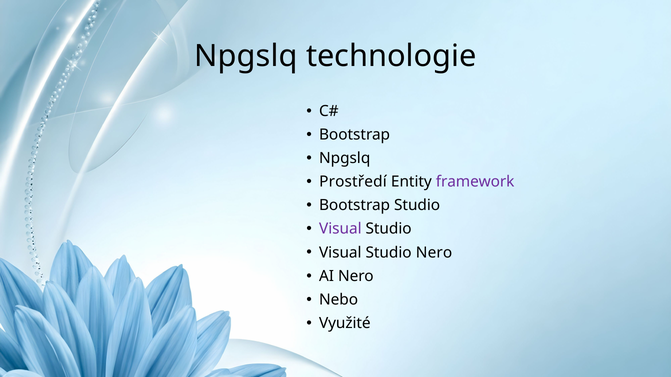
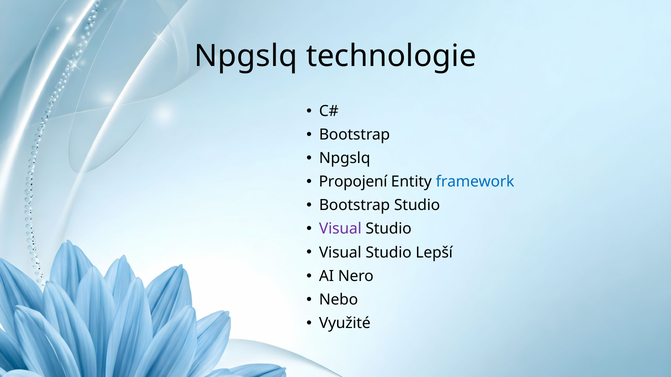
Prostředí: Prostředí -> Propojení (353, 182)
framework colour: purple -> blue (475, 182)
Studio Nero: Nero -> Lepší (434, 253)
